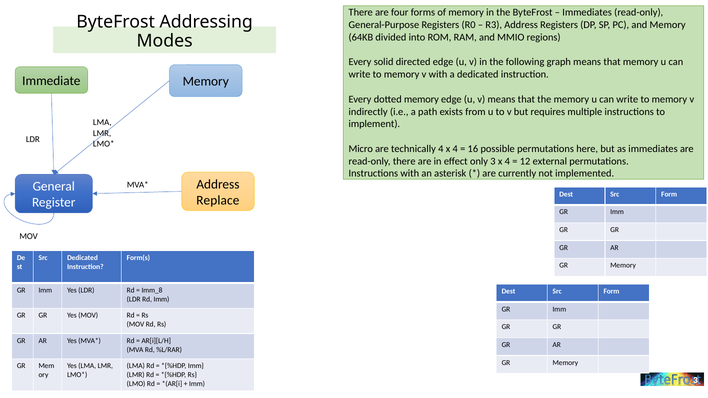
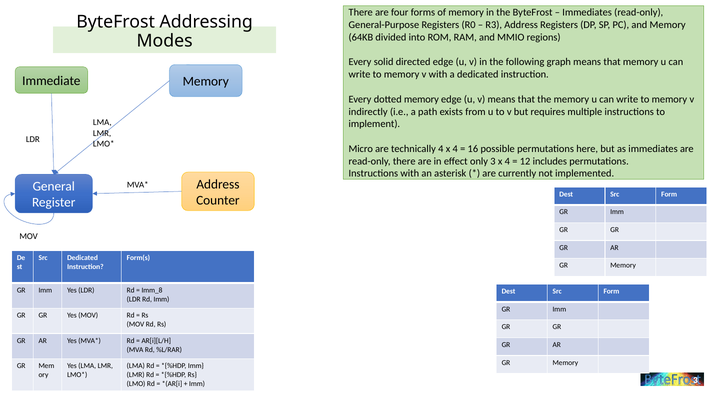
external: external -> includes (550, 161)
Replace: Replace -> Counter (218, 200)
